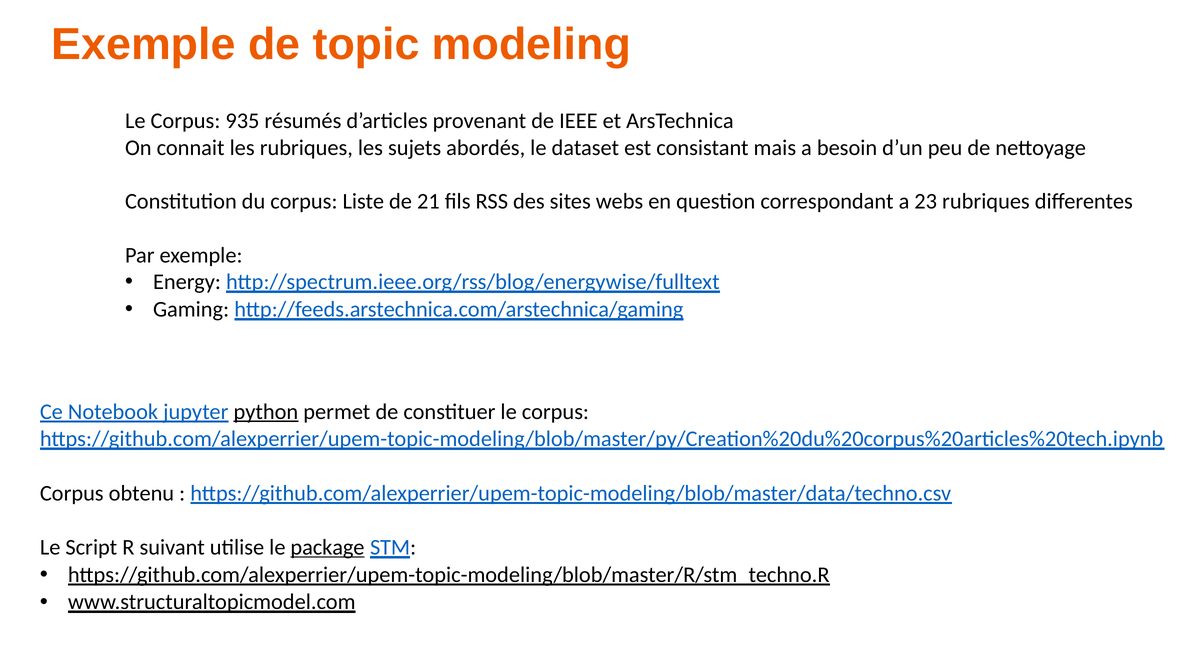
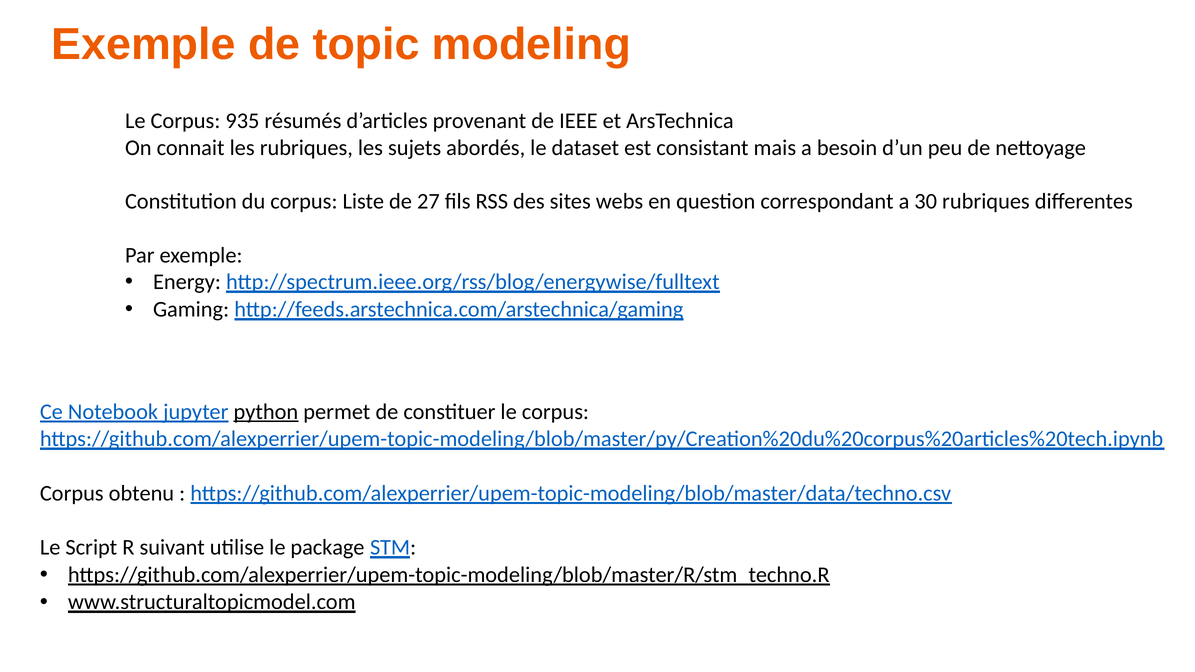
21: 21 -> 27 (428, 201)
23: 23 -> 30 (926, 201)
package underline: present -> none (327, 548)
